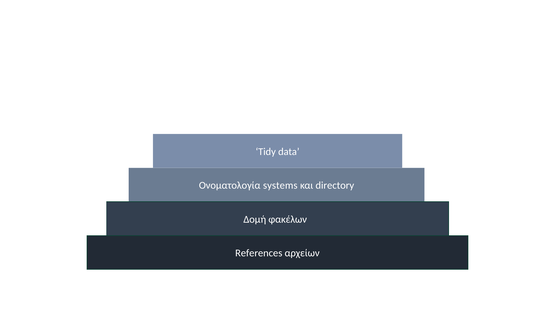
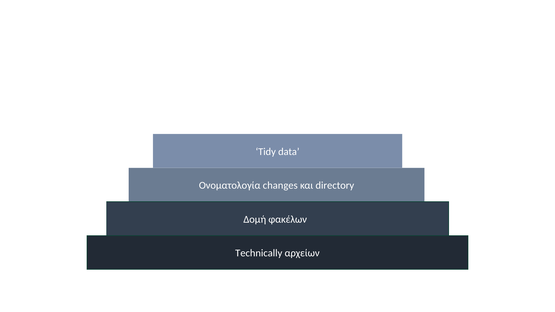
systems: systems -> changes (280, 186)
References: References -> Technically (259, 253)
